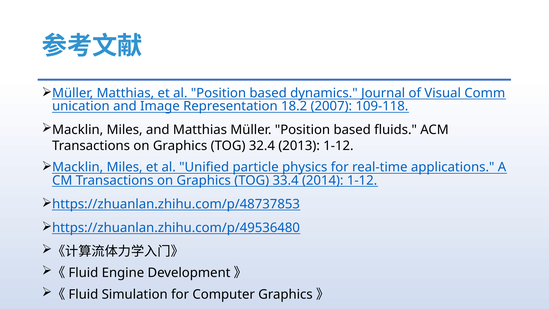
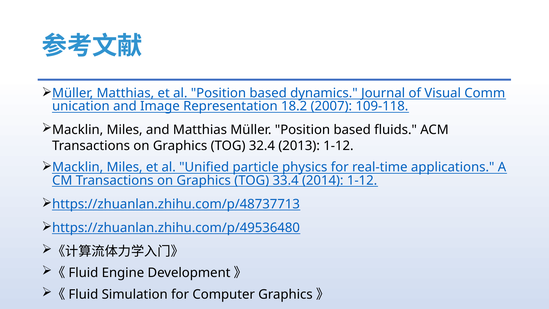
https://zhuanlan.zhihu.com/p/48737853: https://zhuanlan.zhihu.com/p/48737853 -> https://zhuanlan.zhihu.com/p/48737713 (176, 204)
